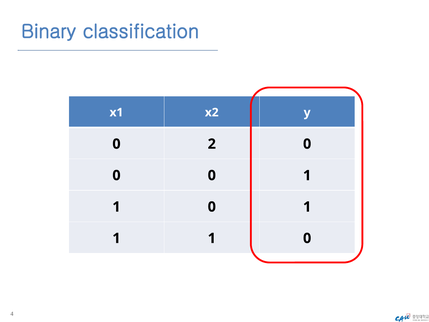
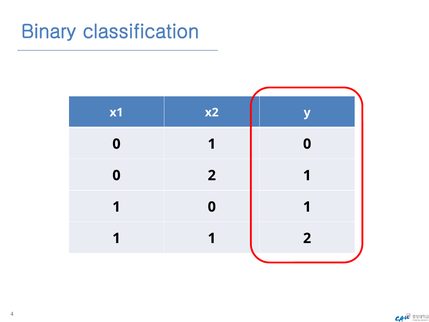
2: 2 -> 1 (212, 144)
0: 0 -> 2 (212, 175)
0: 0 -> 2 (307, 238)
